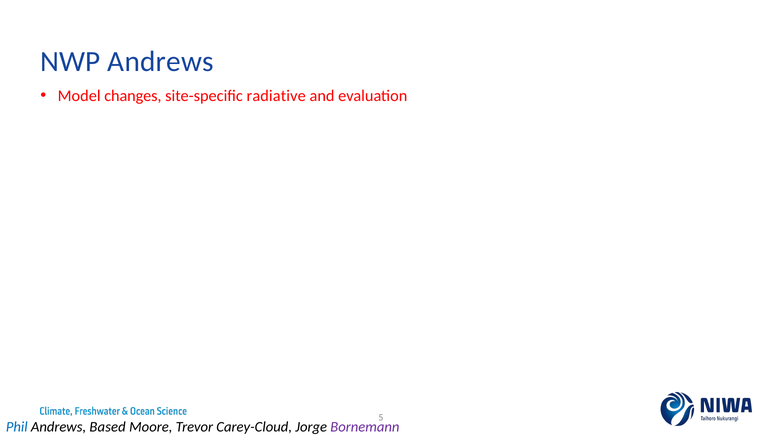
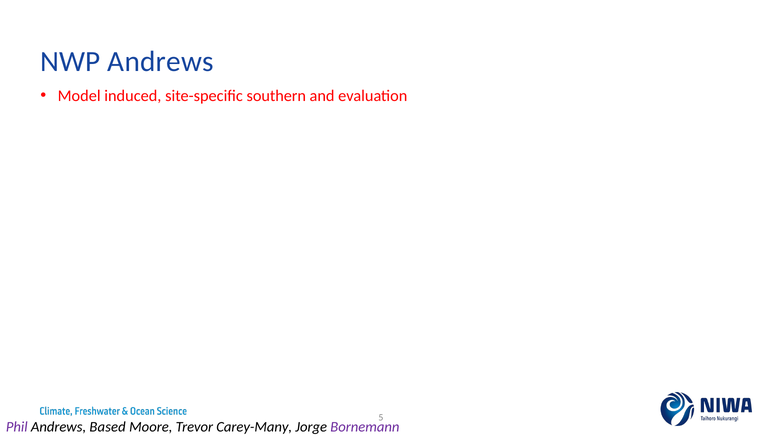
changes: changes -> induced (133, 96)
radiative: radiative -> southern (276, 96)
Phil colour: blue -> purple (17, 427)
Carey-Cloud: Carey-Cloud -> Carey-Many (254, 427)
